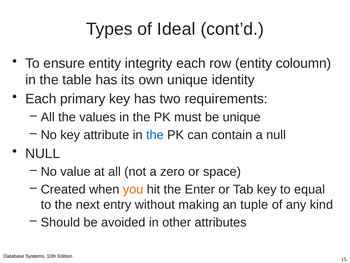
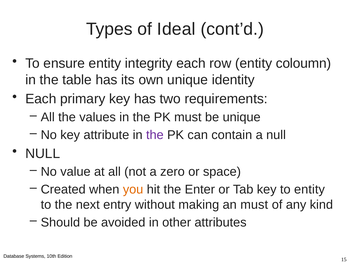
the colour: blue -> purple (155, 135)
to equal: equal -> entity (309, 189)
an tuple: tuple -> must (254, 204)
